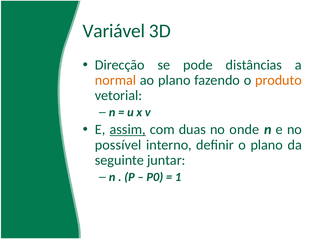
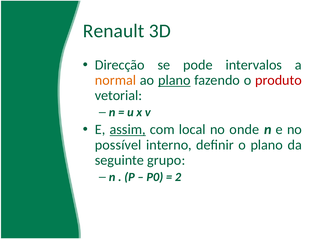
Variável: Variável -> Renault (114, 31)
distâncias: distâncias -> intervalos (254, 65)
plano underline: none -> present (174, 80)
produto colour: orange -> red (278, 80)
duas: duas -> local (192, 130)
juntar: juntar -> grupo (166, 160)
1: 1 -> 2 (178, 177)
